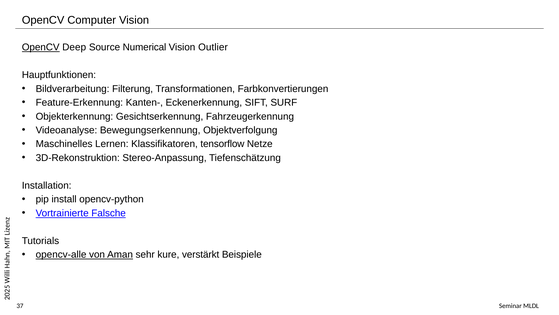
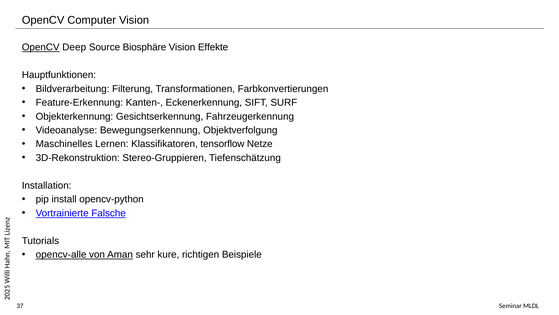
Numerical: Numerical -> Biosphäre (144, 47)
Outlier: Outlier -> Effekte (213, 47)
Stereo-Anpassung: Stereo-Anpassung -> Stereo-Gruppieren (165, 158)
verstärkt: verstärkt -> richtigen (201, 254)
